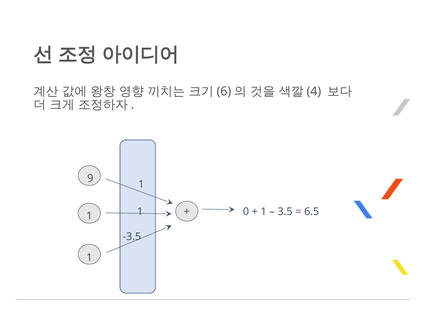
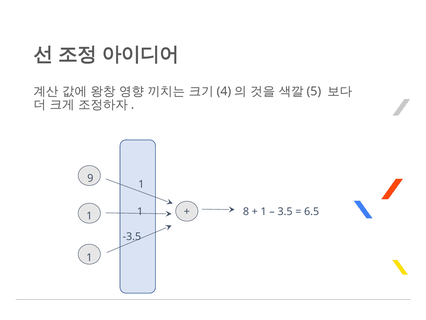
6: 6 -> 4 (224, 91)
4: 4 -> 5 (314, 91)
0: 0 -> 8 (246, 211)
